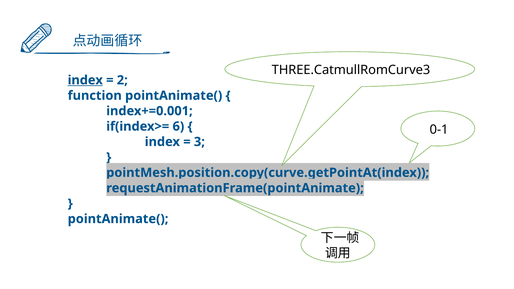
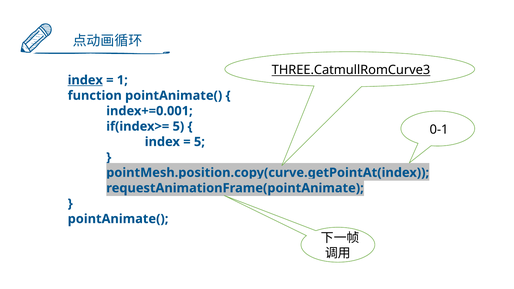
THREE.CatmullRomCurve3 underline: none -> present (351, 70)
2: 2 -> 1 (122, 80)
if(index>= 6: 6 -> 5 (178, 126)
3: 3 -> 5 (199, 142)
